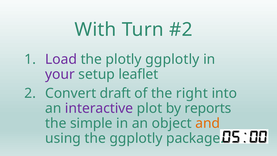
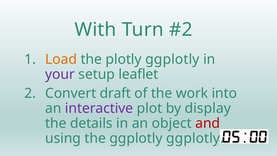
Load colour: purple -> orange (61, 59)
right: right -> work (192, 93)
reports: reports -> display (208, 108)
simple: simple -> details (91, 123)
and colour: orange -> red (208, 123)
ggplotly package: package -> ggplotly (195, 138)
